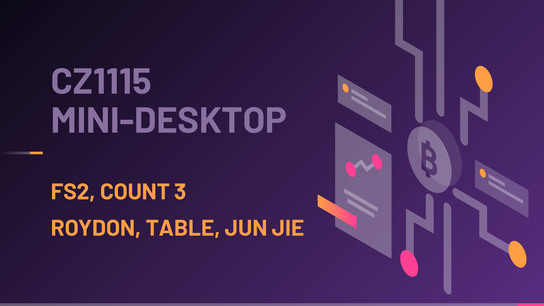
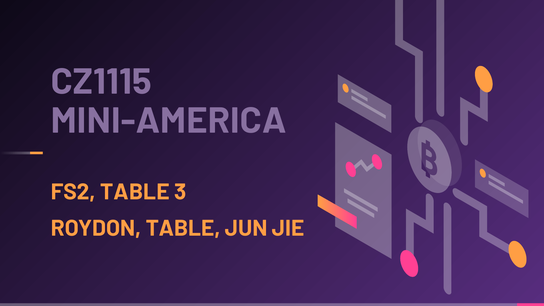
MINI-DESKTOP: MINI-DESKTOP -> MINI-AMERICA (169, 121)
FS2 COUNT: COUNT -> TABLE (135, 192)
